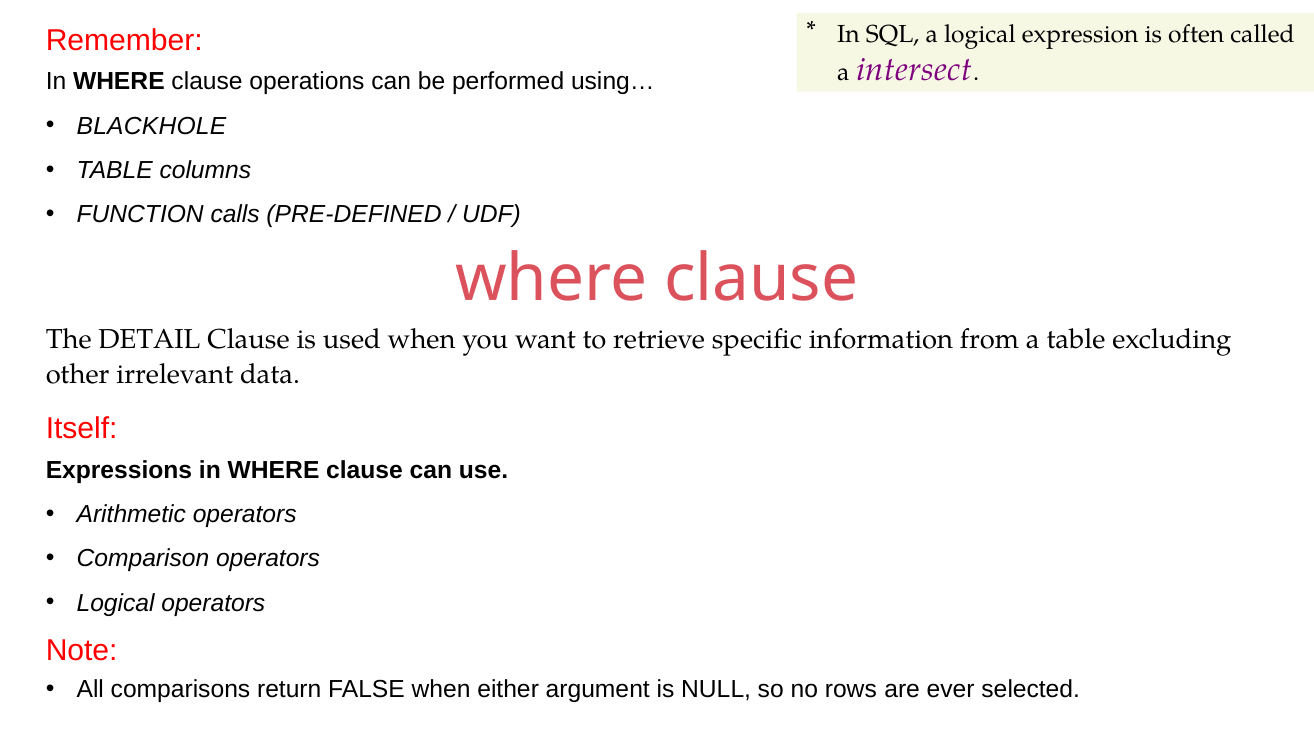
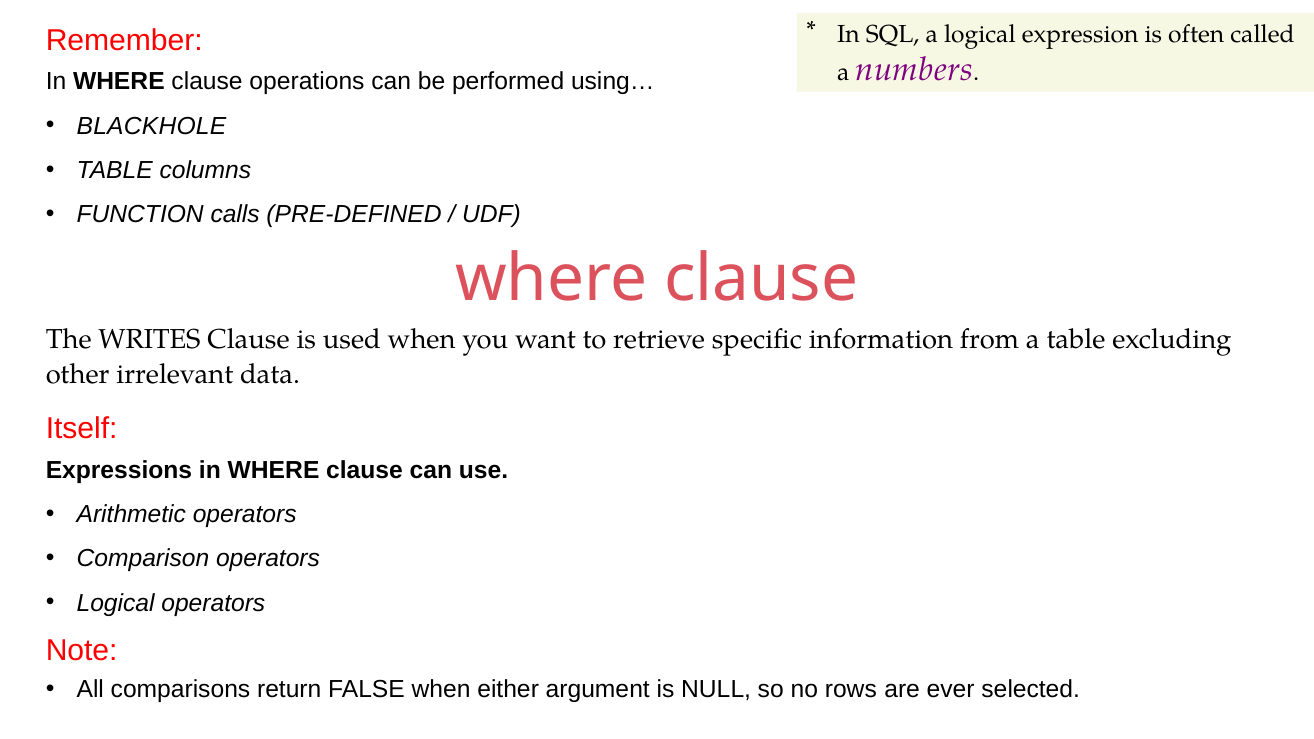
intersect: intersect -> numbers (914, 69)
DETAIL: DETAIL -> WRITES (150, 339)
